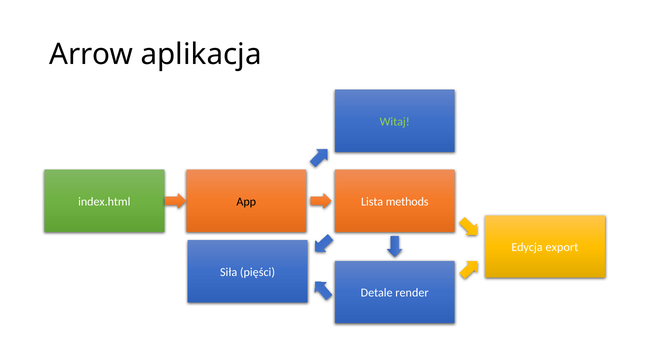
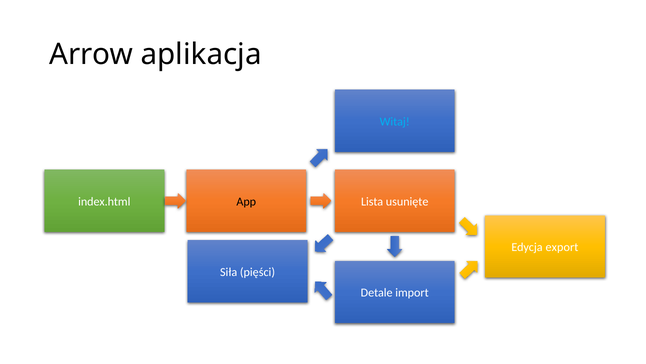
Witaj colour: light green -> light blue (395, 121)
methods: methods -> usunięte (407, 201)
render: render -> import (412, 292)
